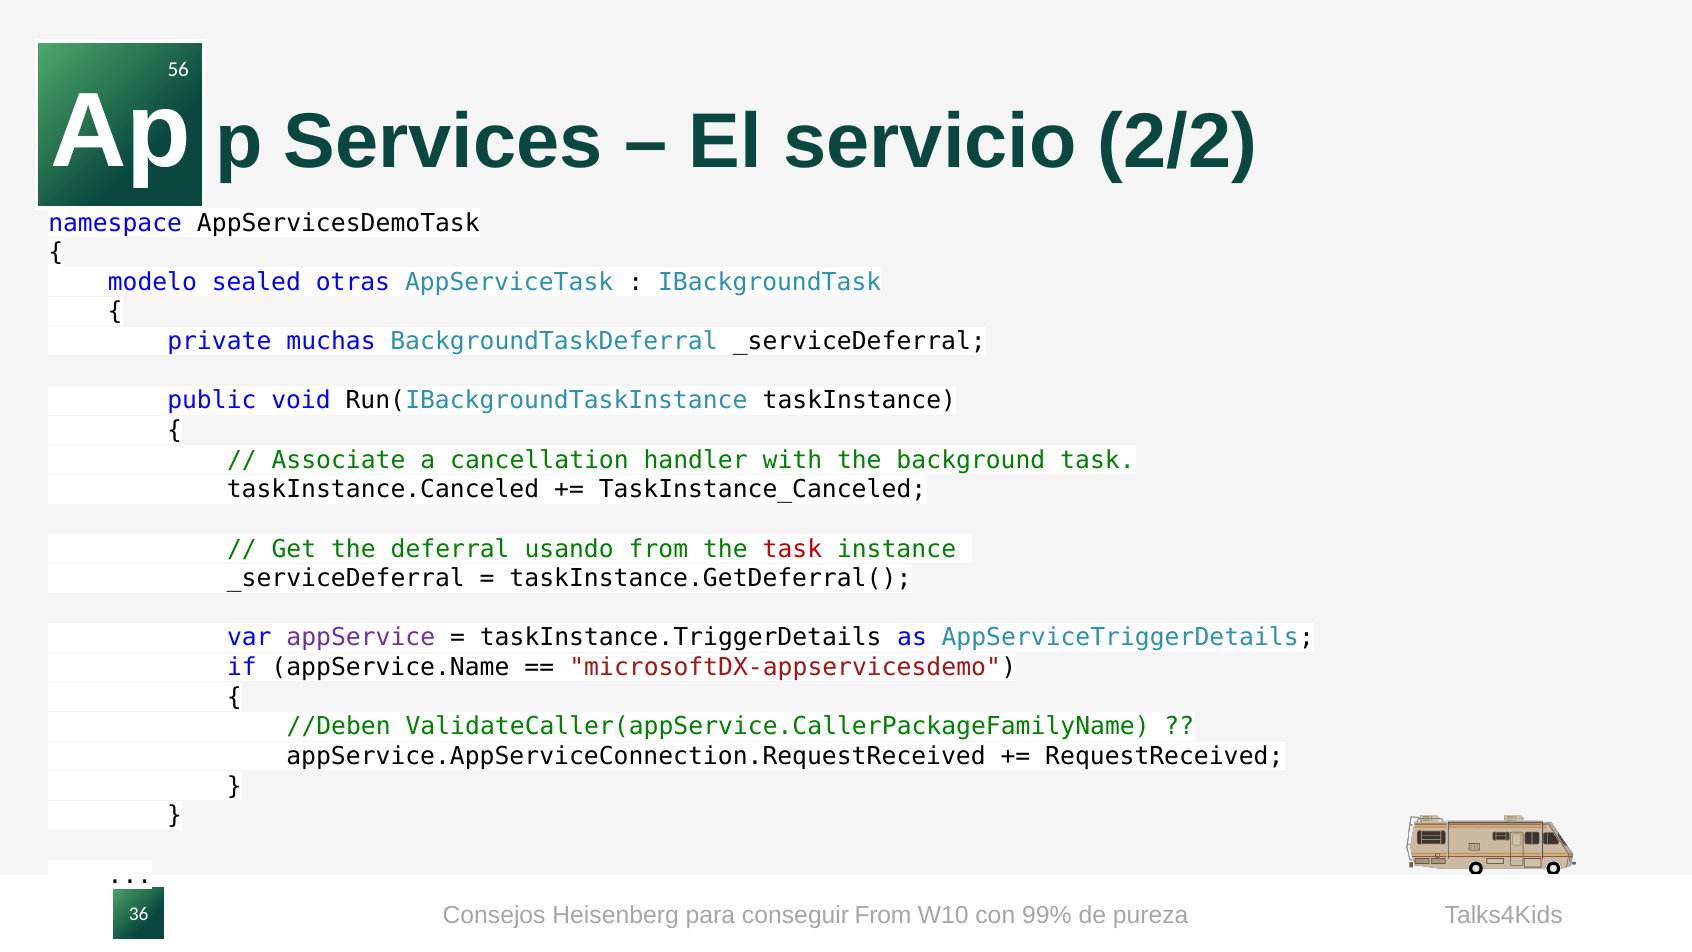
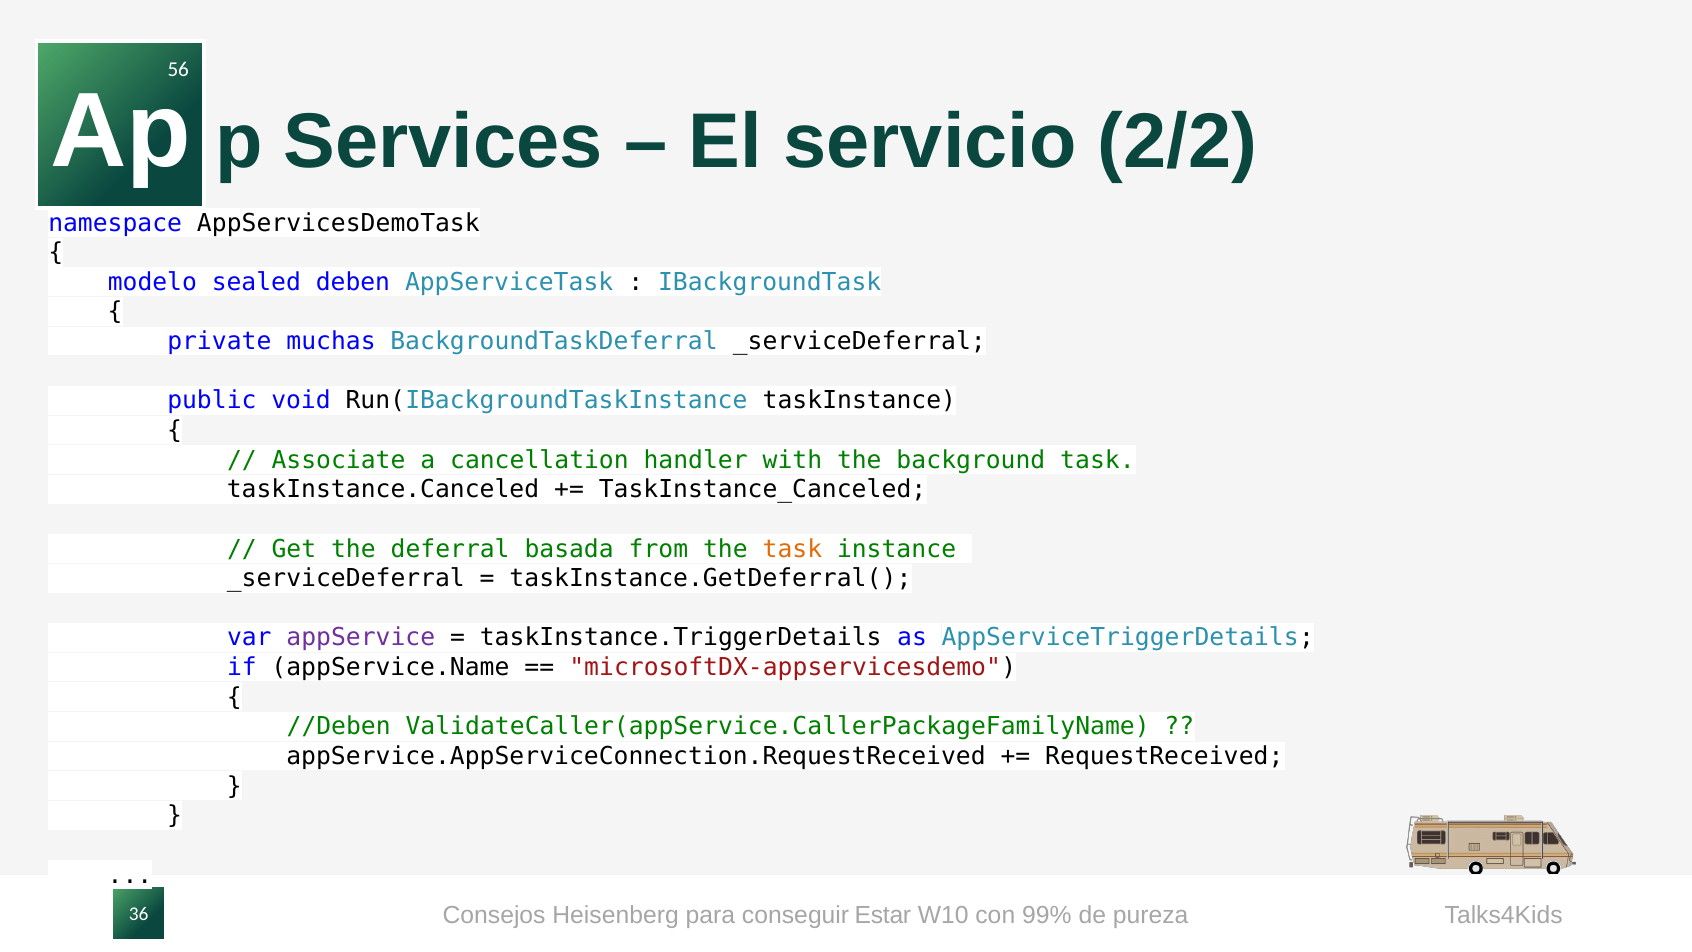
otras: otras -> deben (353, 282)
usando: usando -> basada (569, 549)
task colour: red -> orange (792, 549)
conseguir From: From -> Estar (883, 915)
